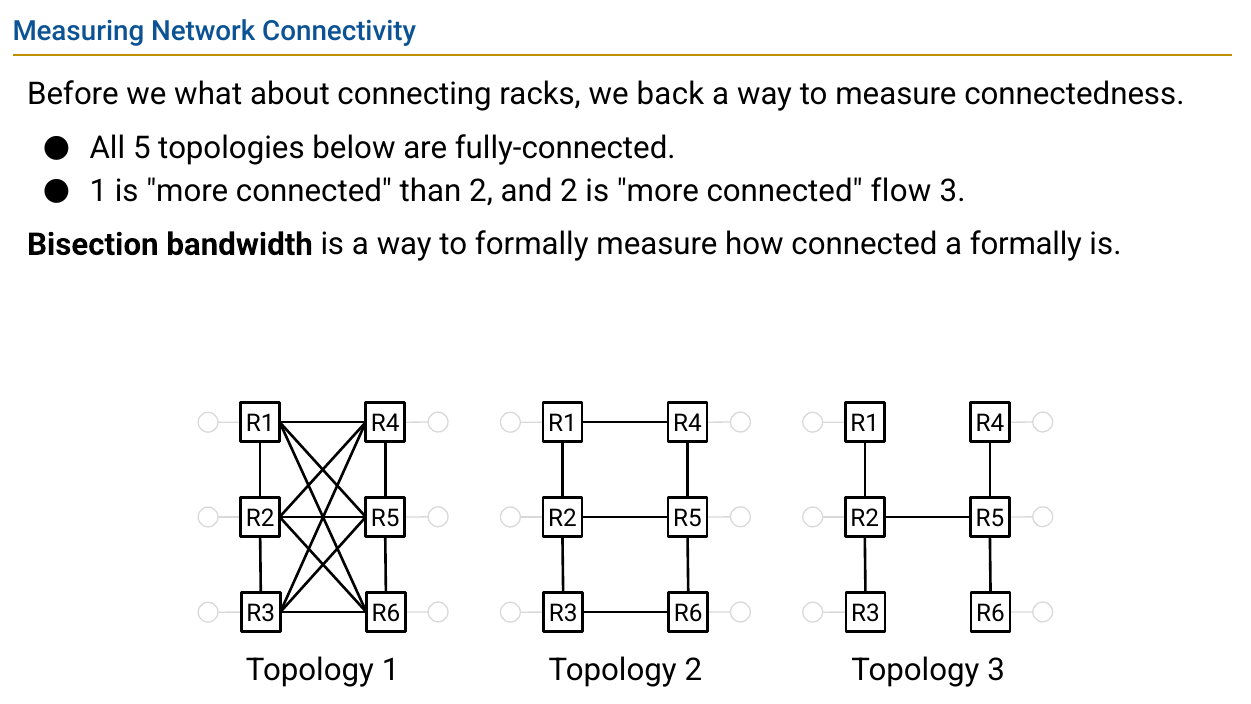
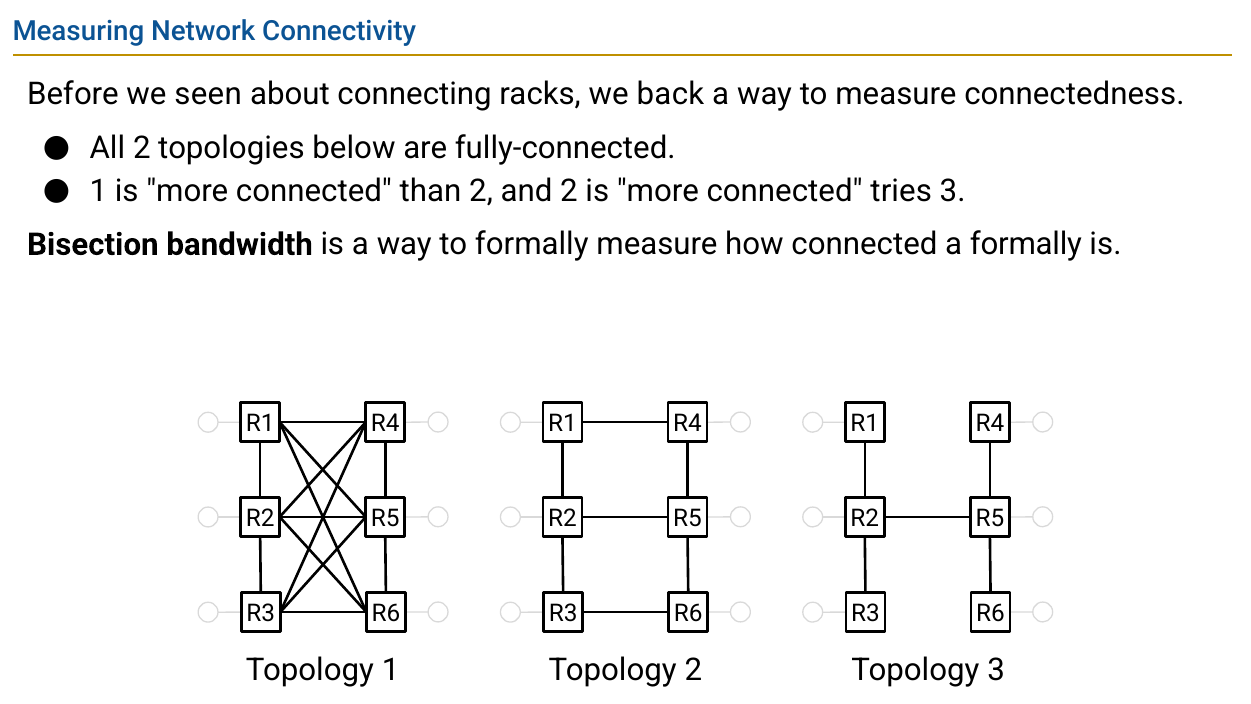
what: what -> seen (208, 94)
All 5: 5 -> 2 (142, 148)
flow: flow -> tries (901, 191)
